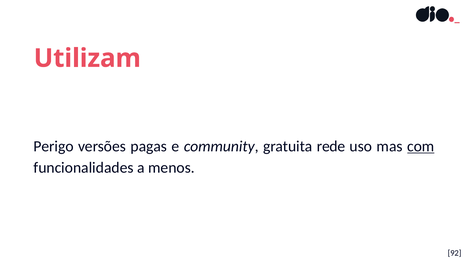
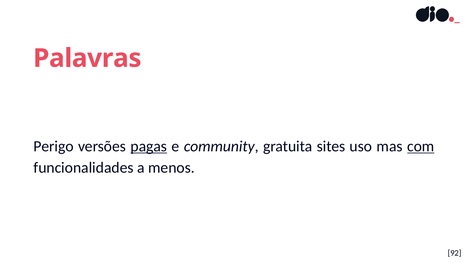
Utilizam: Utilizam -> Palavras (87, 58)
pagas underline: none -> present (149, 146)
rede: rede -> sites (331, 146)
